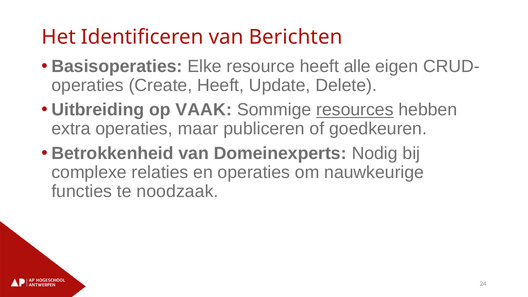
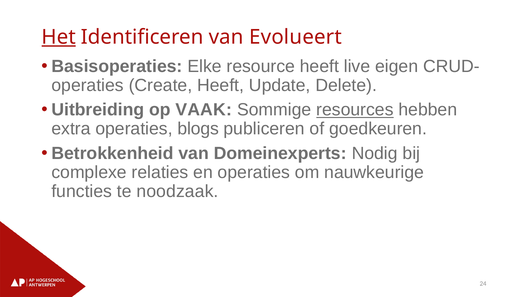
Het underline: none -> present (59, 37)
Berichten: Berichten -> Evolueert (296, 37)
alle: alle -> live (357, 66)
maar: maar -> blogs (198, 129)
